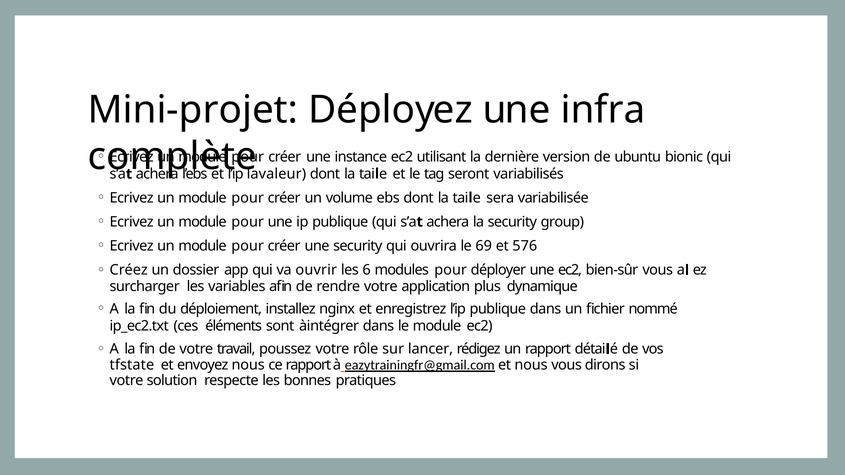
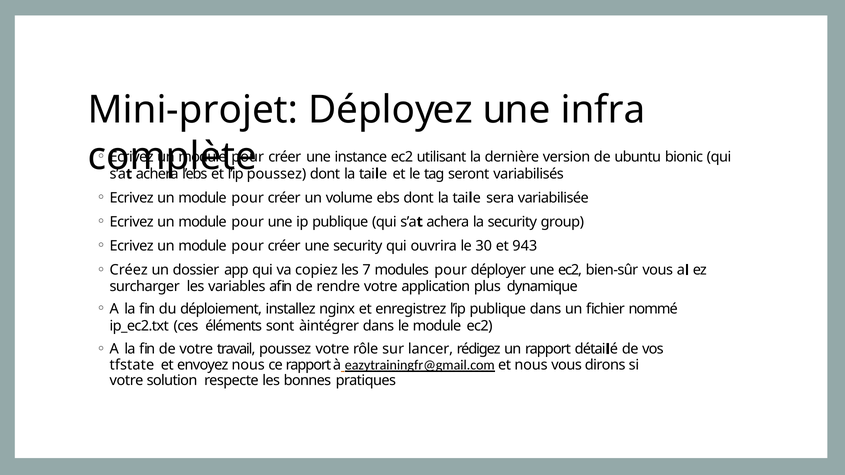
lavaleur: lavaleur -> poussez (276, 174)
69: 69 -> 30 (484, 246)
576: 576 -> 943 (525, 246)
ouvrir: ouvrir -> copiez (316, 270)
6: 6 -> 7 (367, 270)
